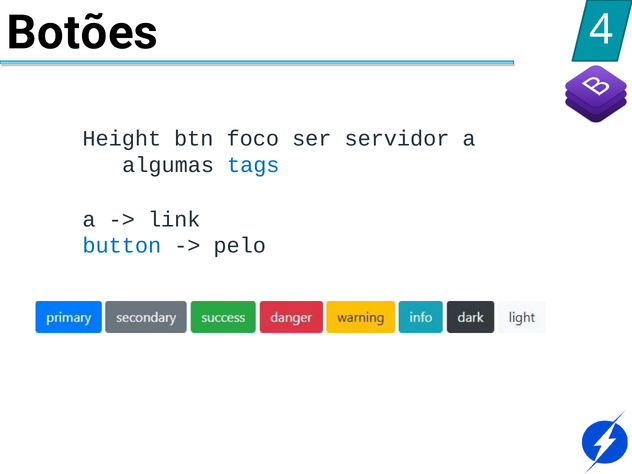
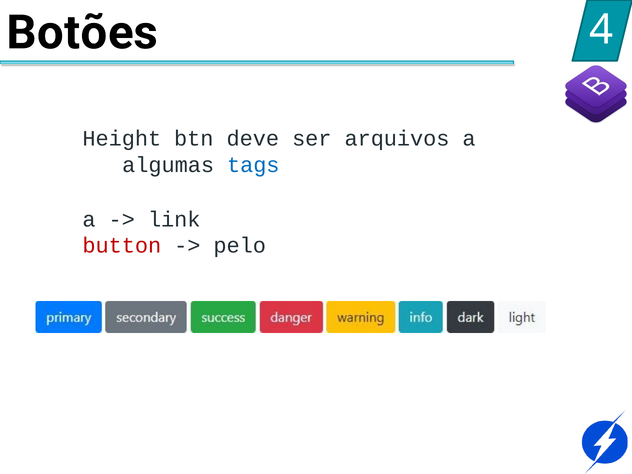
foco: foco -> deve (253, 139)
servidor: servidor -> arquivos (397, 139)
button colour: blue -> red (122, 246)
